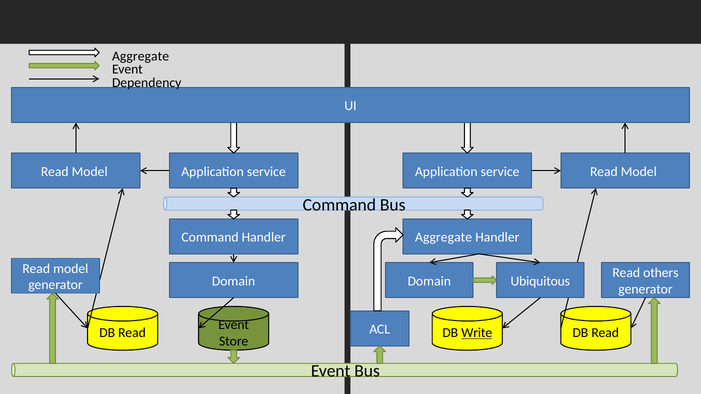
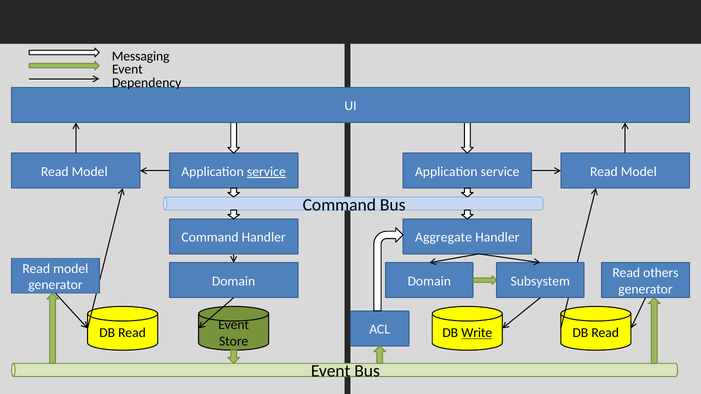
Aggregate: Aggregate -> Messaging (141, 56)
service underline: none -> present (266, 172)
Ubiquitous: Ubiquitous -> Subsystem (540, 281)
